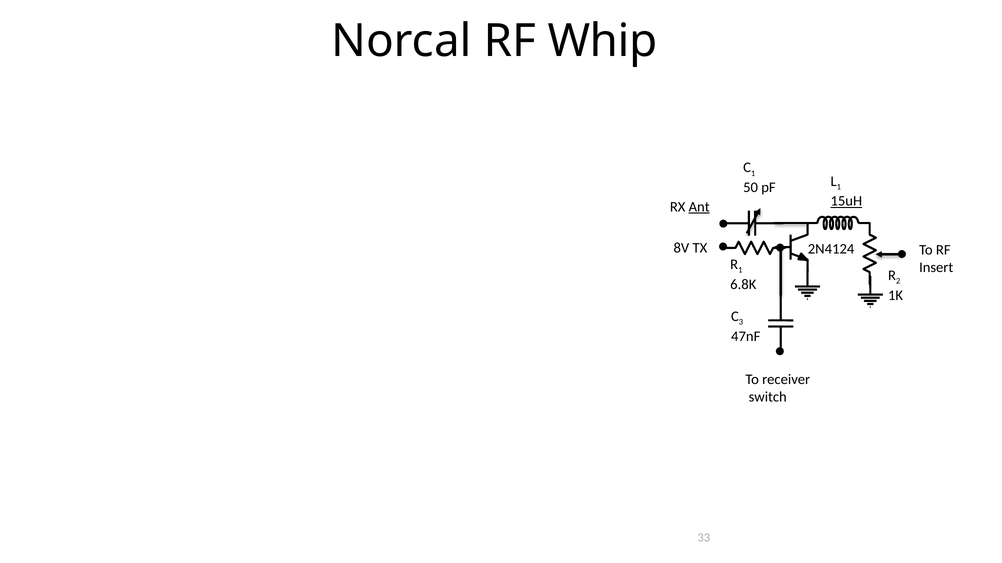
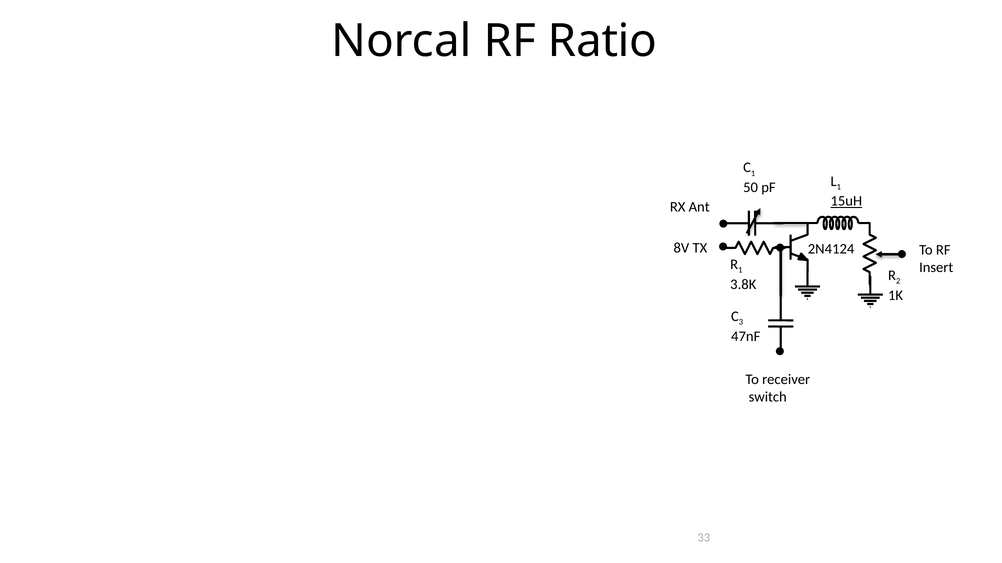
Whip: Whip -> Ratio (602, 41)
Ant underline: present -> none (699, 207)
6.8K: 6.8K -> 3.8K (743, 285)
